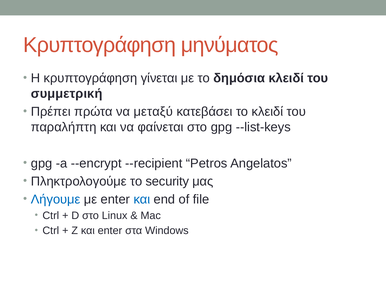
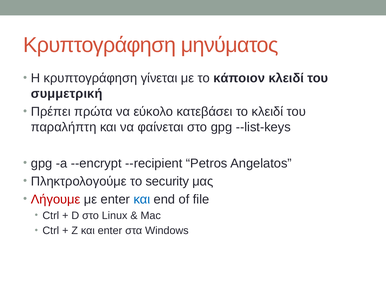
δημόσια: δημόσια -> κάποιον (239, 78)
μεταξύ: μεταξύ -> εύκολο (153, 112)
Λήγουμε colour: blue -> red (56, 199)
